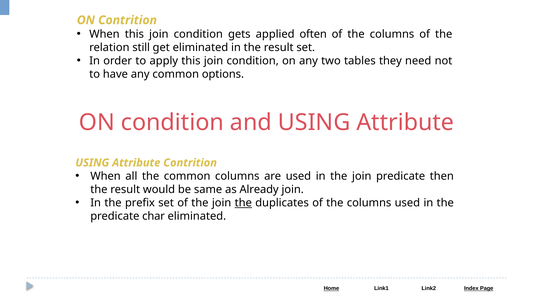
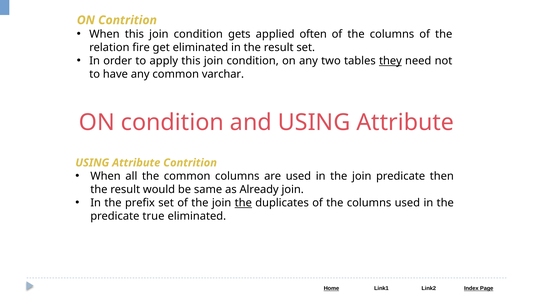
still: still -> fire (141, 47)
they underline: none -> present (390, 61)
options: options -> varchar (223, 74)
char: char -> true (153, 216)
